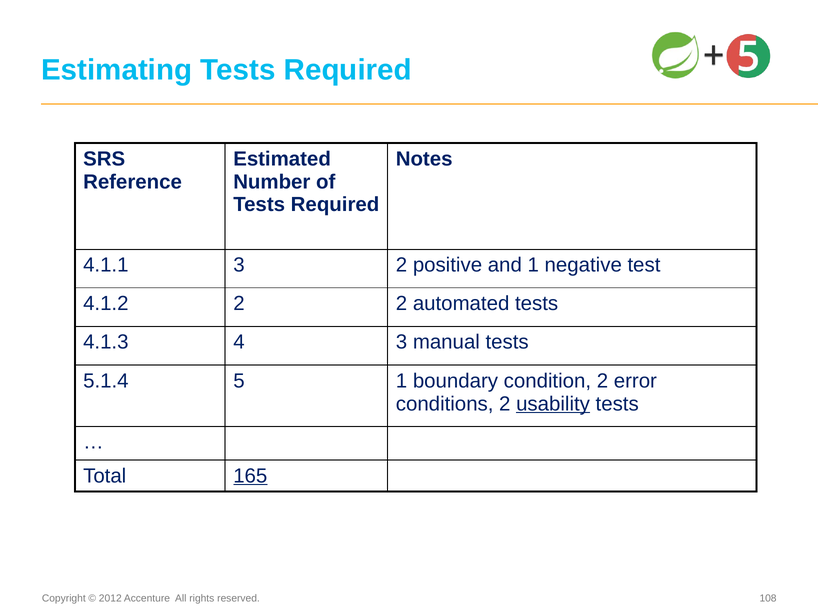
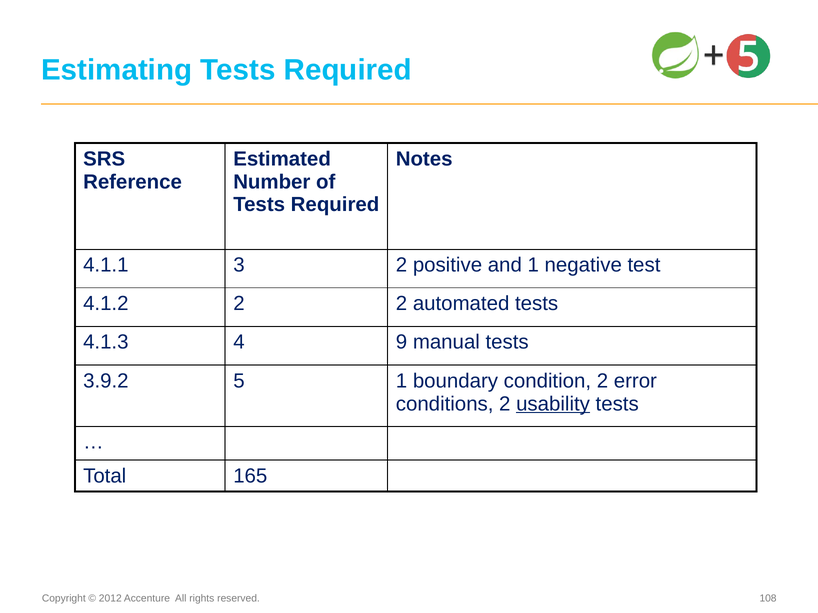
4 3: 3 -> 9 (402, 342)
5.1.4: 5.1.4 -> 3.9.2 (106, 381)
165 underline: present -> none (250, 476)
